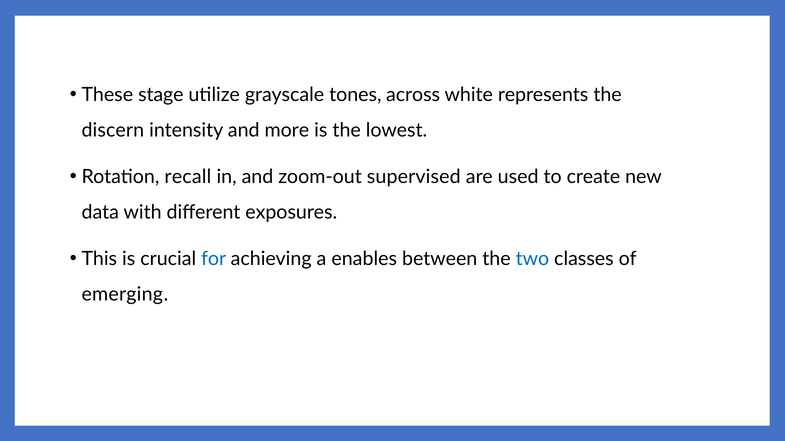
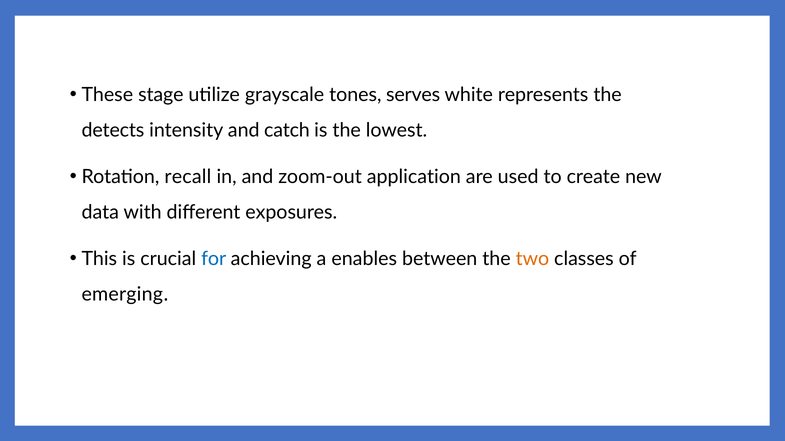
across: across -> serves (413, 95)
discern: discern -> detects (113, 130)
more: more -> catch (287, 130)
supervised: supervised -> application (414, 177)
two colour: blue -> orange (532, 259)
